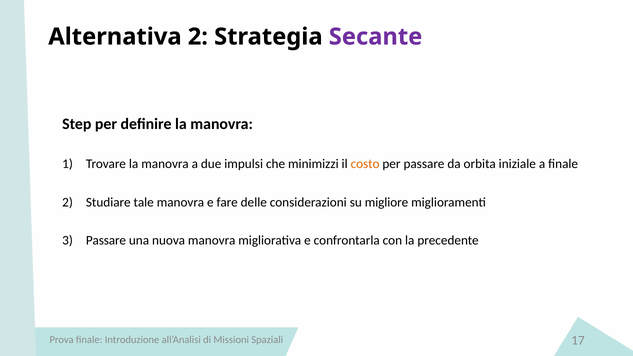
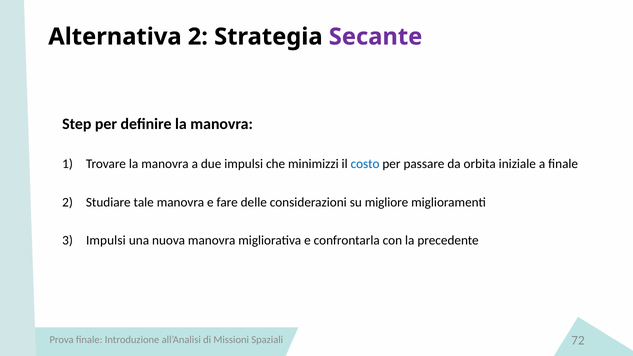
costo colour: orange -> blue (365, 164)
Passare: Passare -> Impulsi (106, 241)
17: 17 -> 72 (578, 340)
